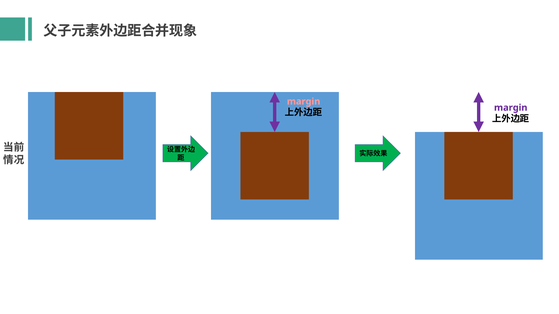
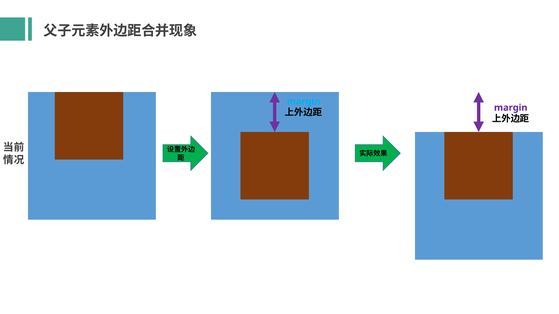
margin colour: pink -> light blue (304, 102)
